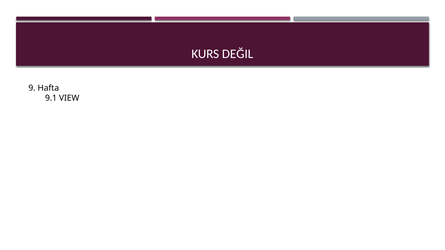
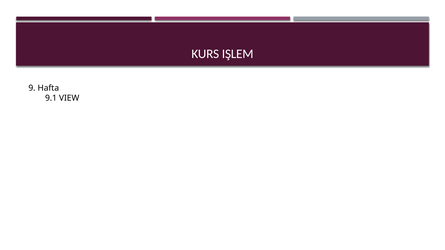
DEĞIL: DEĞIL -> IŞLEM (238, 54)
